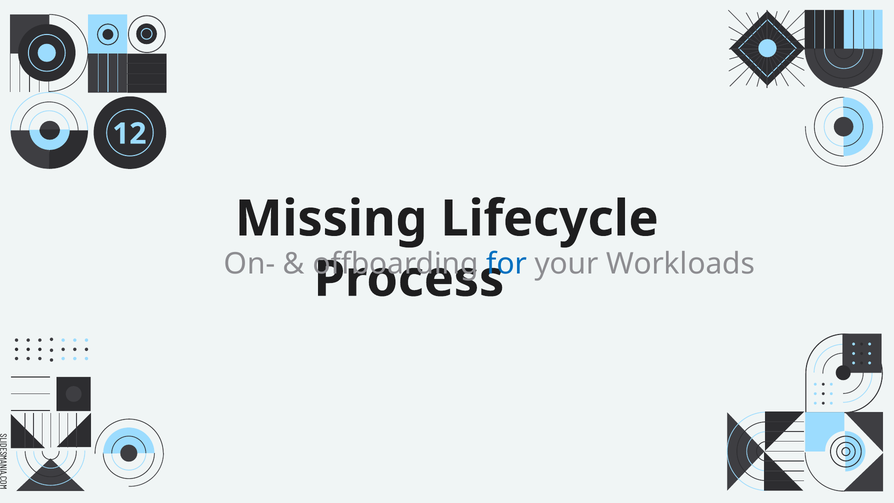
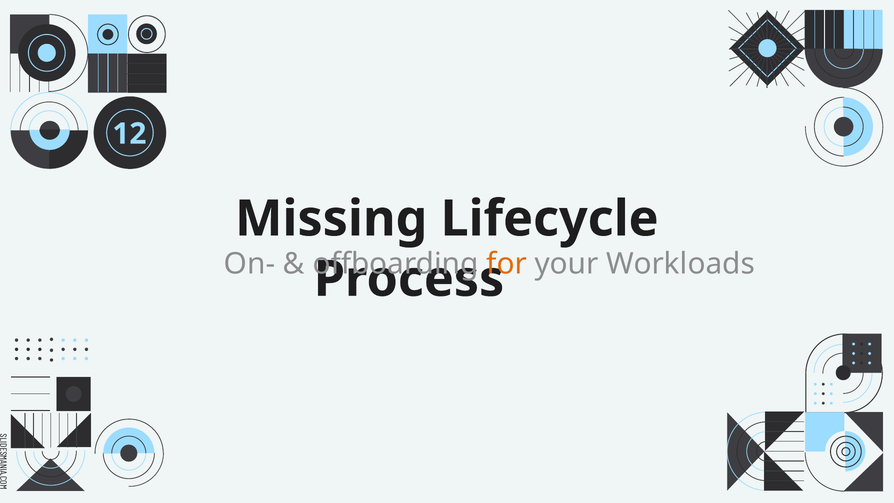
for colour: blue -> orange (507, 264)
